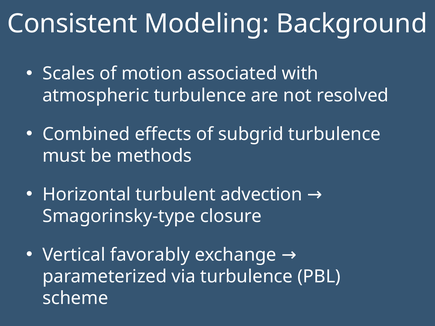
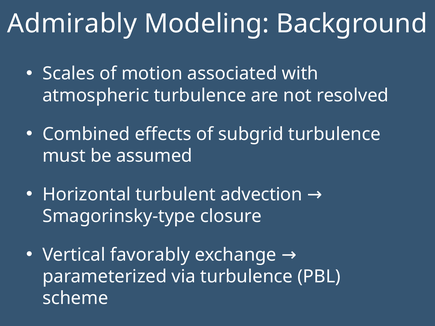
Consistent: Consistent -> Admirably (72, 24)
methods: methods -> assumed (154, 156)
